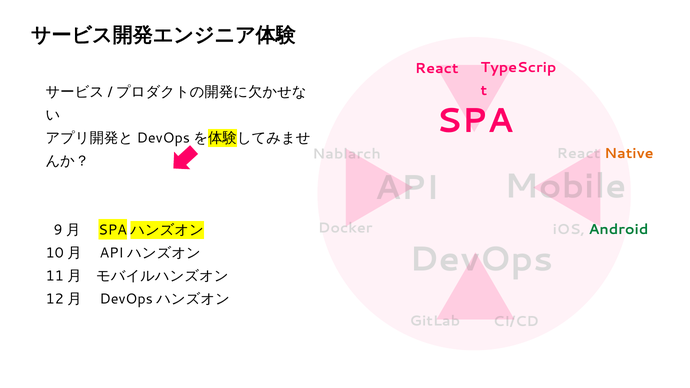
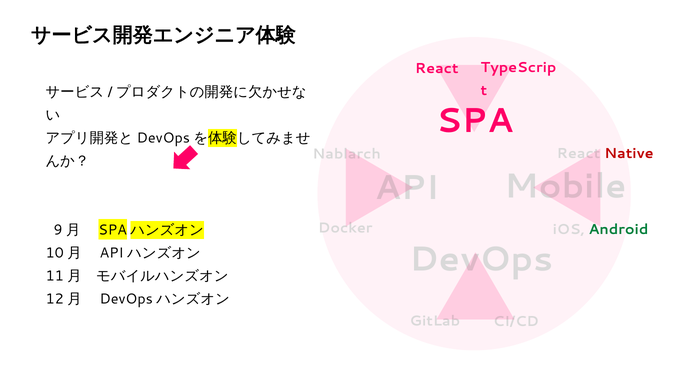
Native colour: orange -> red (629, 154)
